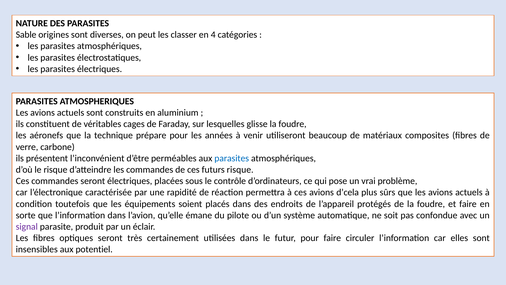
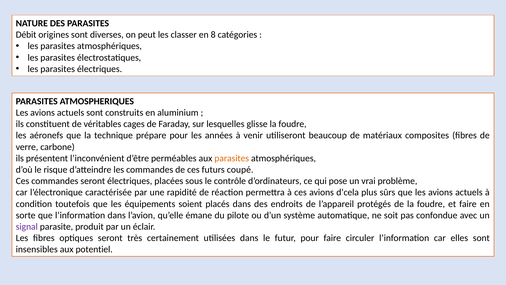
Sable: Sable -> Débit (26, 35)
4: 4 -> 8 (213, 35)
parasites colour: blue -> orange (232, 158)
futurs risque: risque -> coupé (240, 169)
